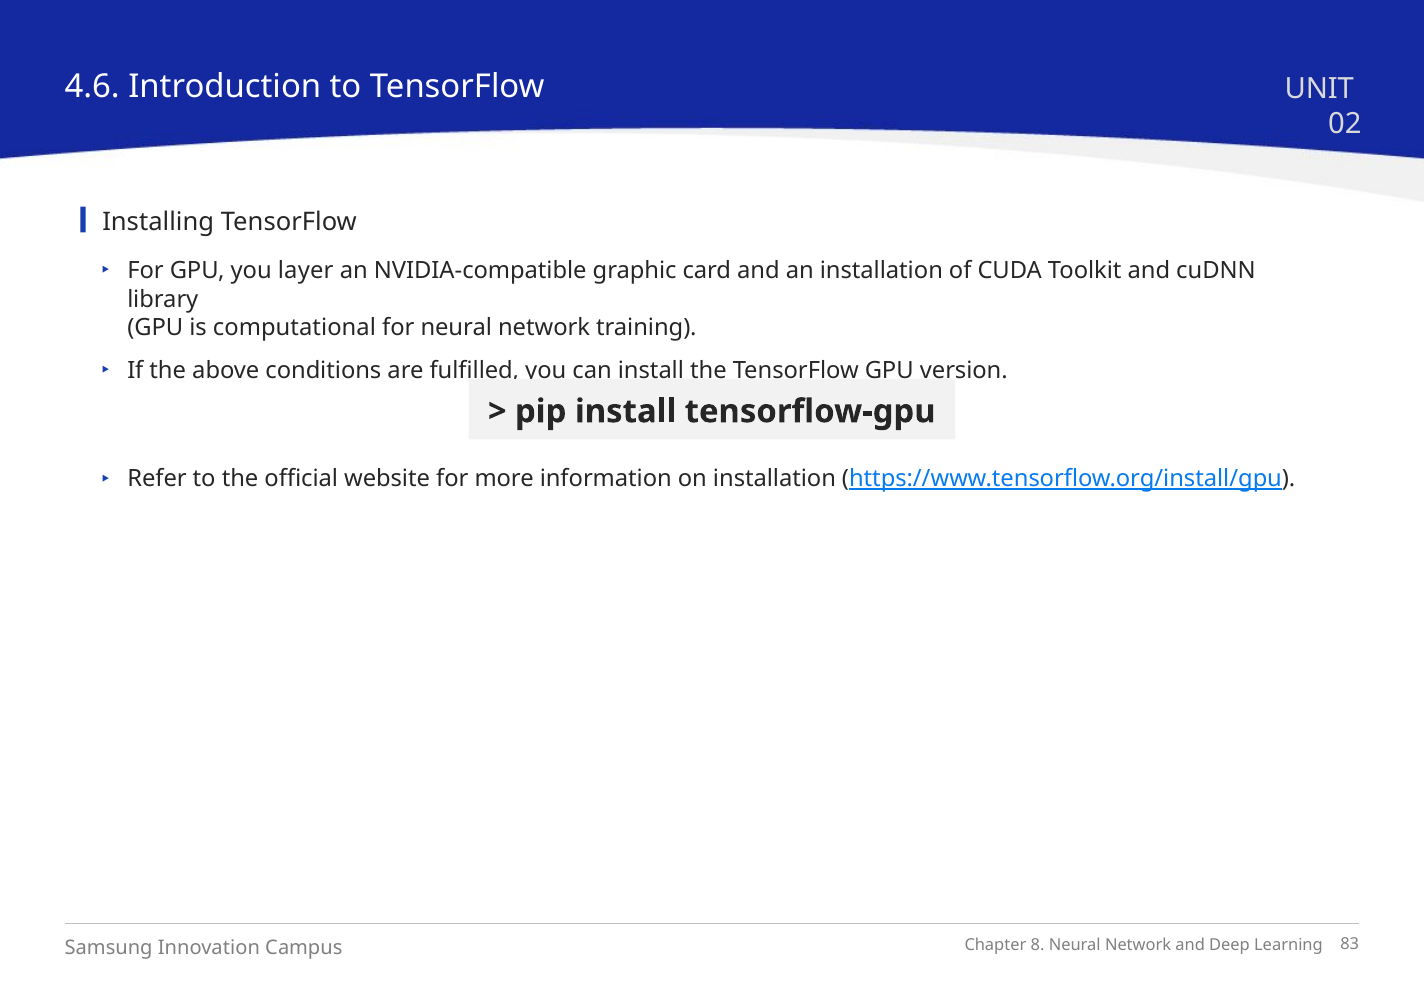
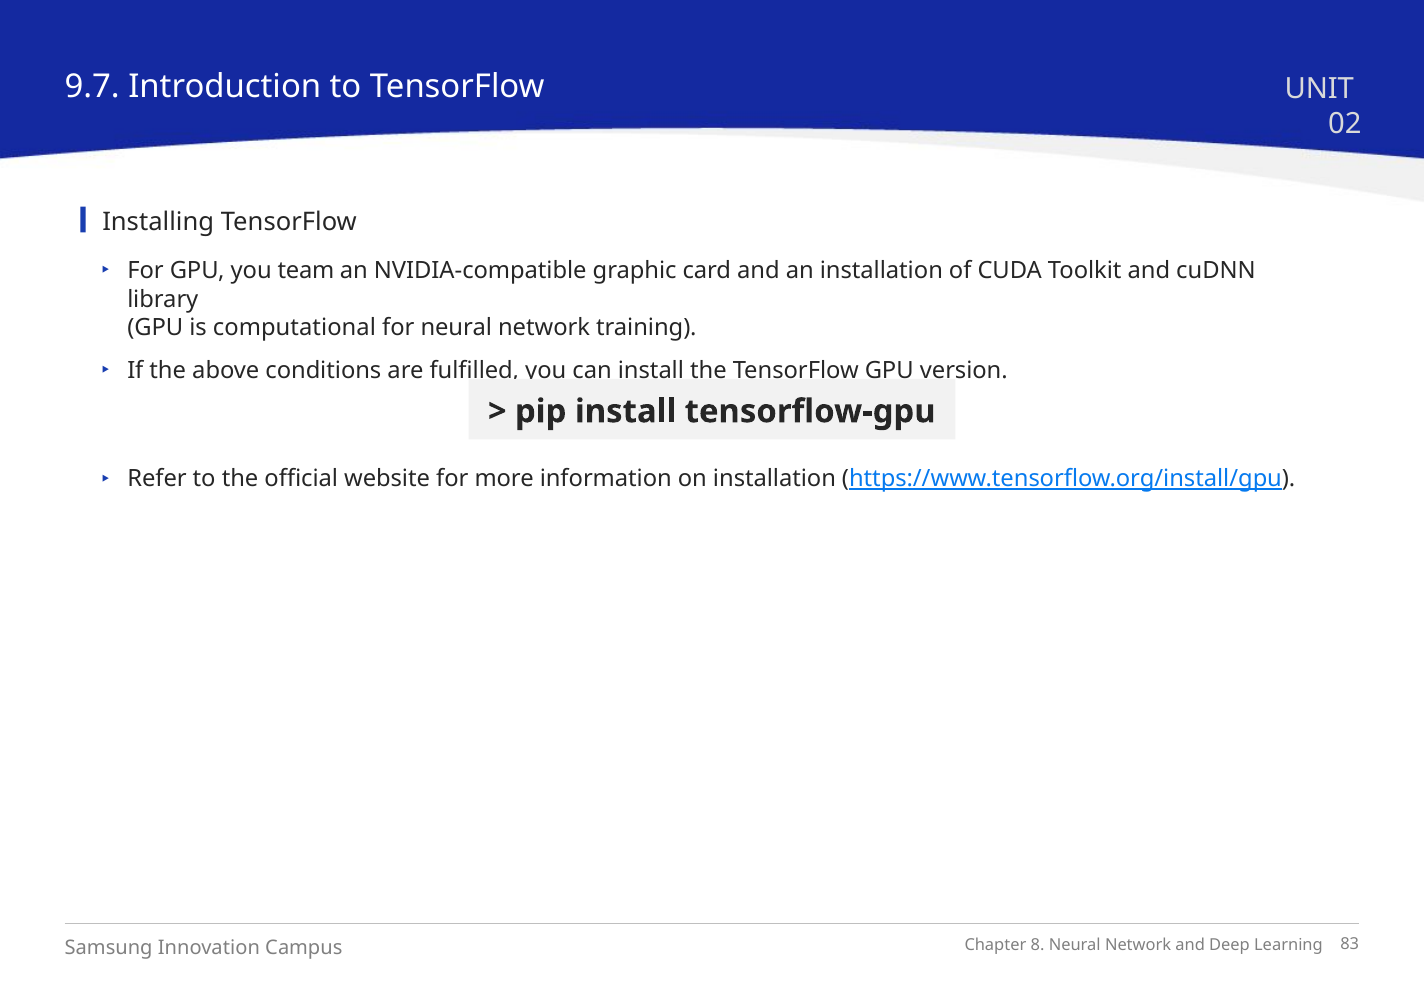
4.6: 4.6 -> 9.7 (92, 87)
layer: layer -> team (306, 271)
